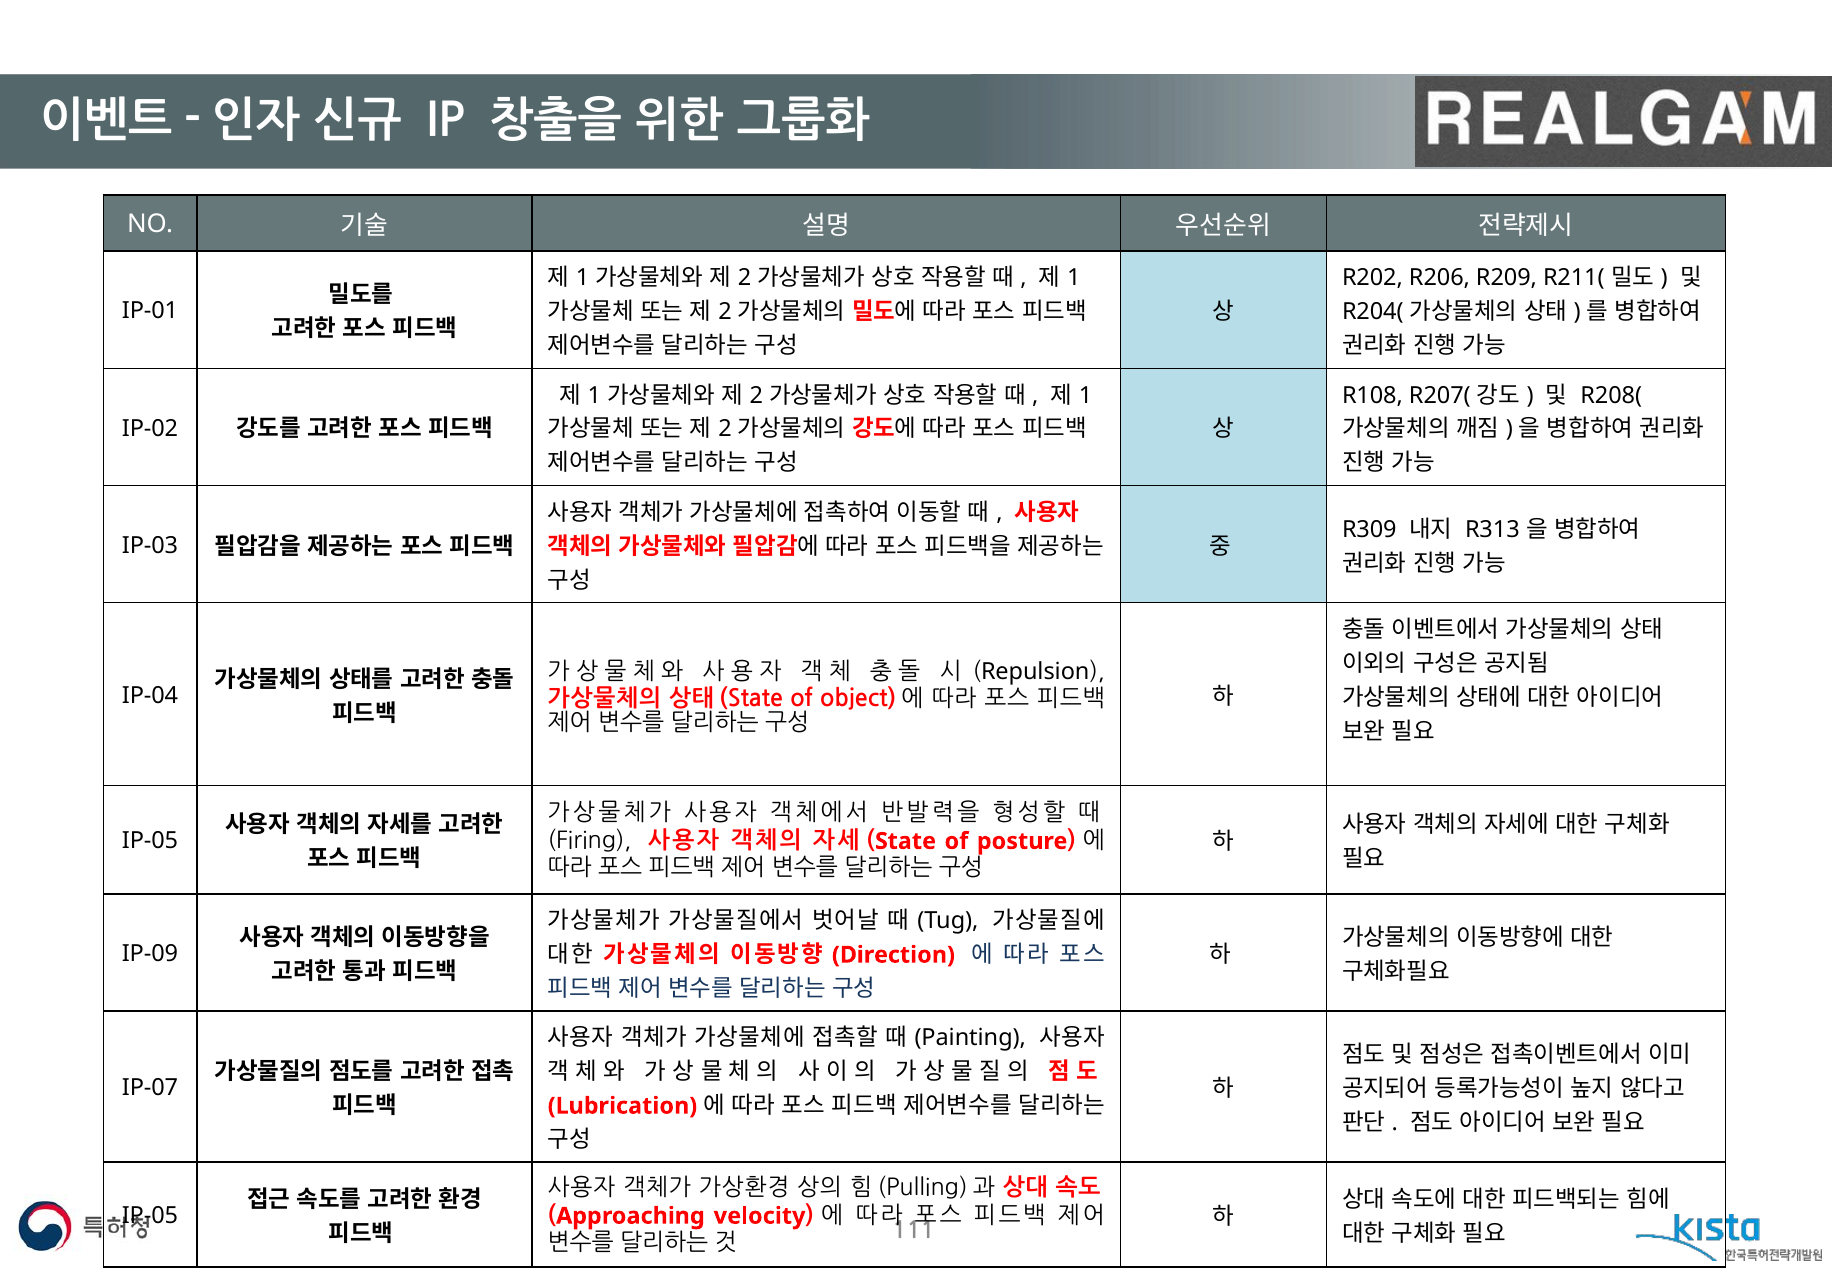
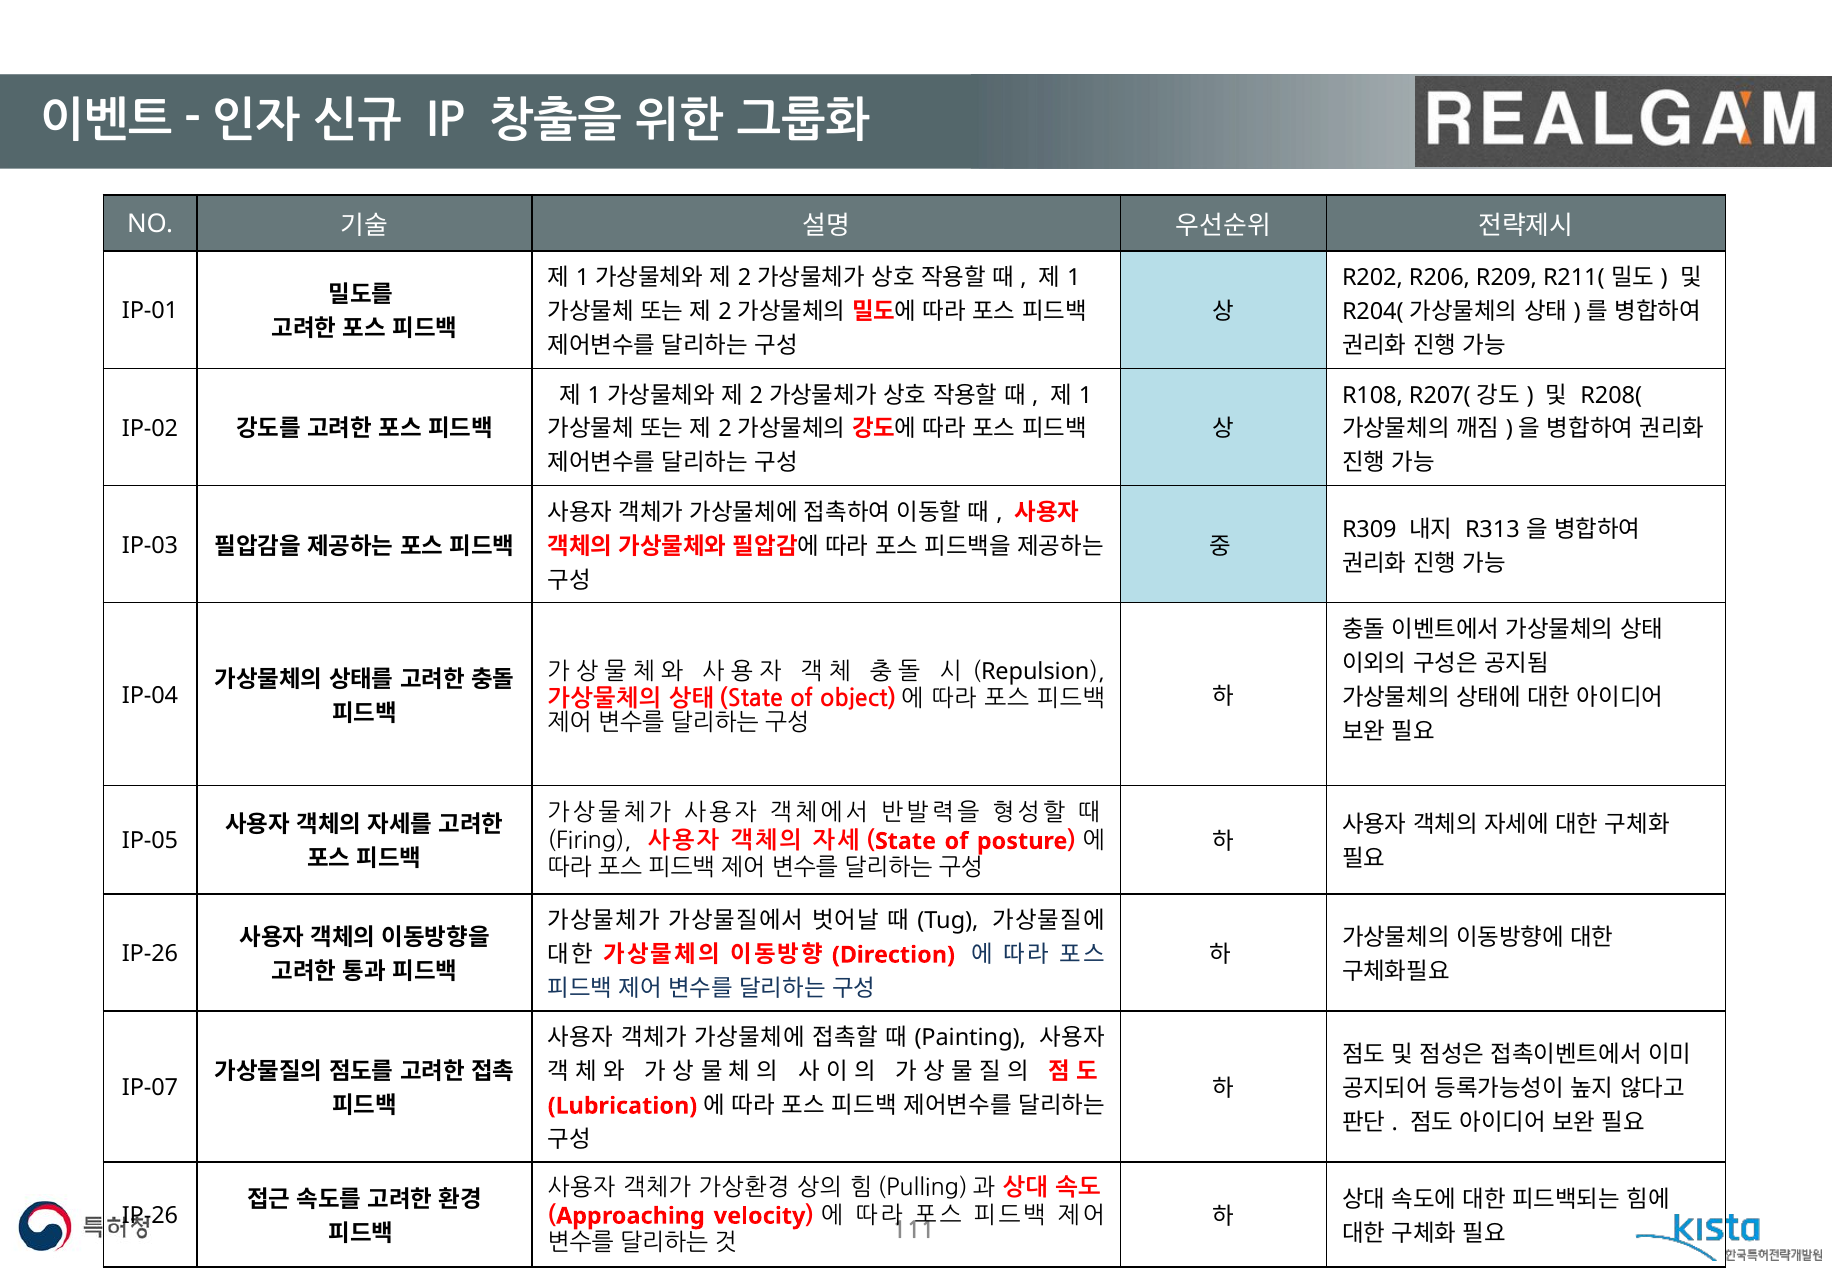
IP-09: IP-09 -> IP-26 (150, 954)
IP-05: IP-05 -> IP-26 (150, 1216)
